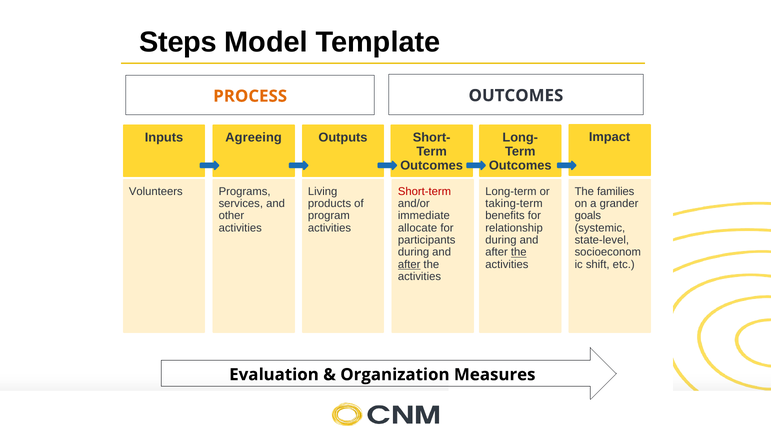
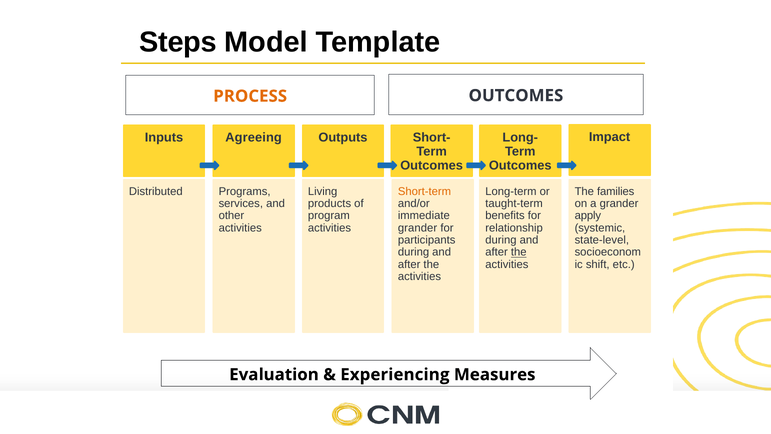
Volunteers: Volunteers -> Distributed (156, 191)
Short-term colour: red -> orange (424, 191)
taking-term: taking-term -> taught-term (514, 203)
goals: goals -> apply (588, 216)
allocate: allocate -> grander (418, 228)
after underline: present -> none (409, 264)
Organization: Organization -> Experiencing (395, 374)
